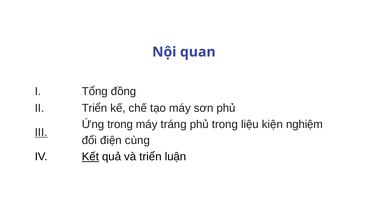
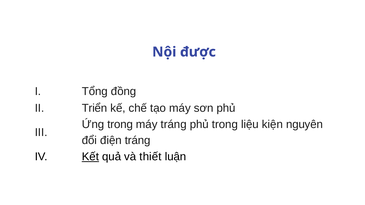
quan: quan -> được (198, 52)
nghiệm: nghiệm -> nguyên (304, 125)
III underline: present -> none (41, 133)
điện cùng: cùng -> tráng (138, 141)
và triển: triển -> thiết (150, 157)
